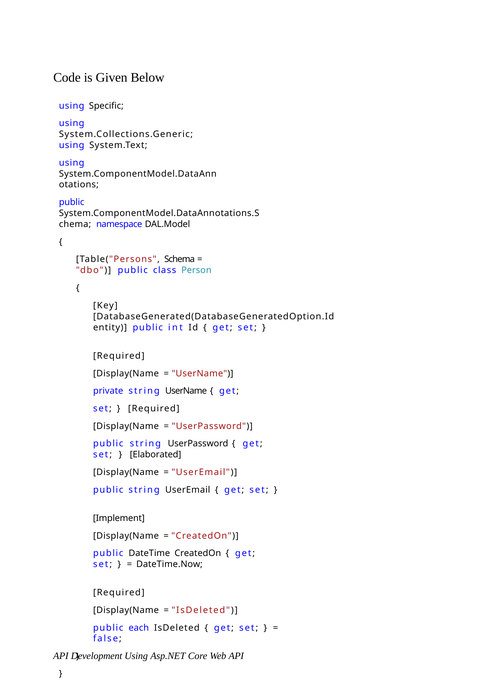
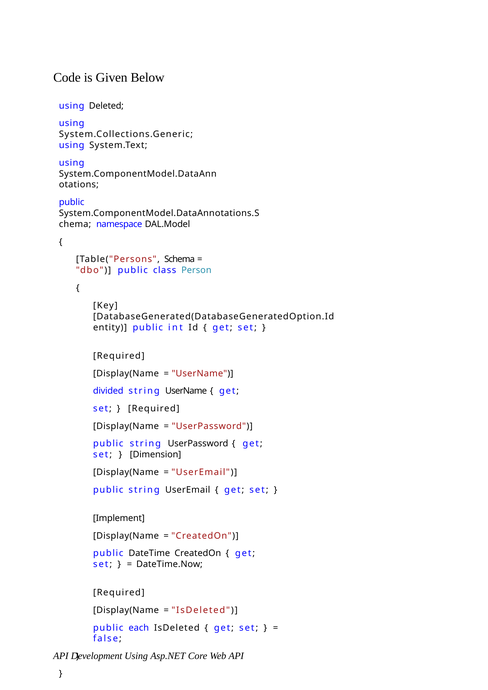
Specific: Specific -> Deleted (106, 106)
private: private -> divided (108, 391)
Elaborated: Elaborated -> Dimension (156, 455)
